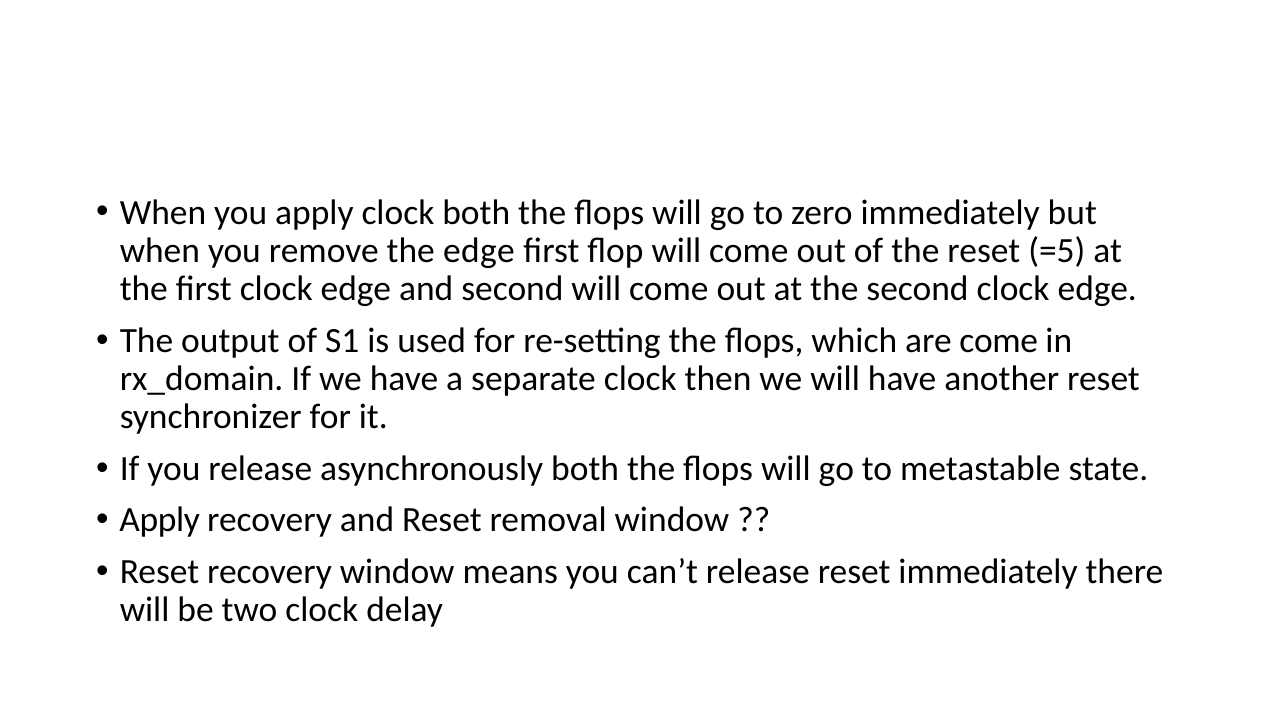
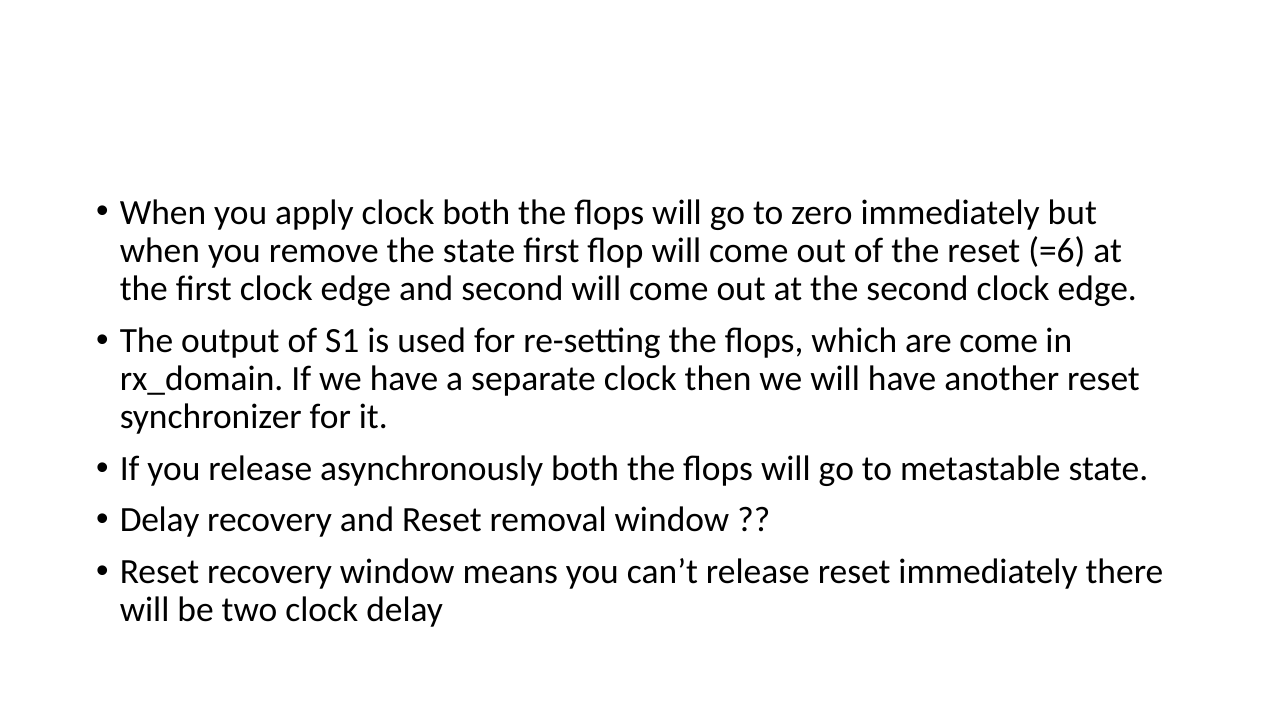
the edge: edge -> state (479, 251)
=5: =5 -> =6 (1057, 251)
Apply: Apply -> Delay (160, 520)
